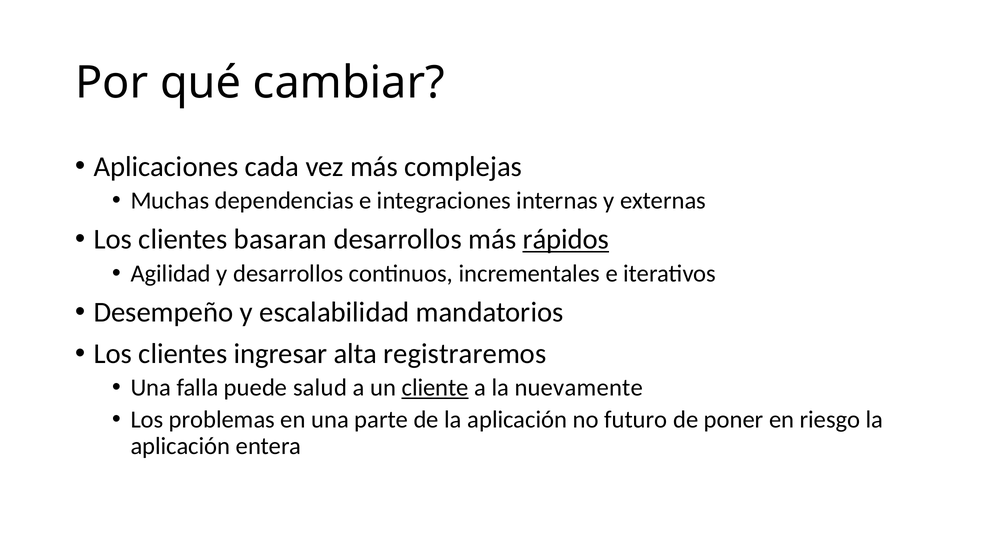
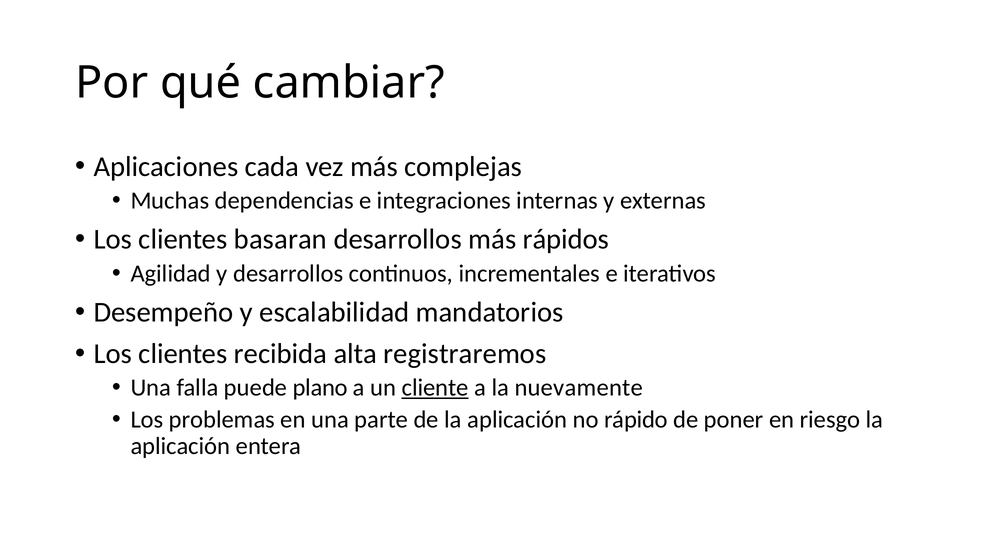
rápidos underline: present -> none (566, 240)
ingresar: ingresar -> recibida (281, 354)
salud: salud -> plano (320, 388)
futuro: futuro -> rápido (636, 419)
